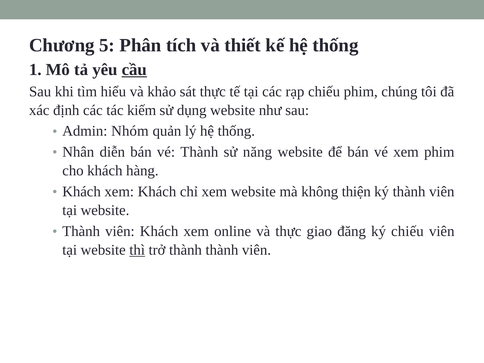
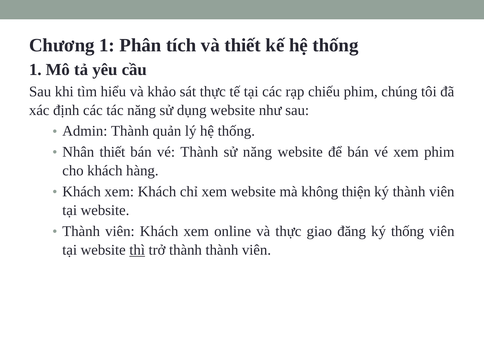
Chương 5: 5 -> 1 (107, 45)
cầu underline: present -> none (134, 70)
tác kiếm: kiếm -> năng (142, 110)
Admin Nhóm: Nhóm -> Thành (130, 131)
Nhân diễn: diễn -> thiết (112, 152)
ký chiếu: chiếu -> thống (408, 231)
